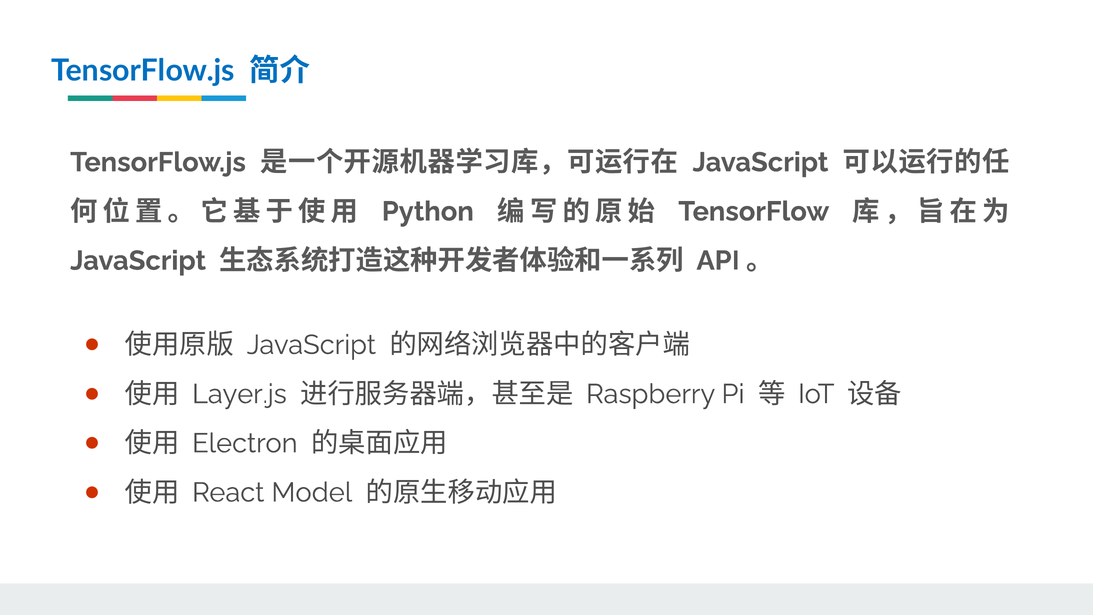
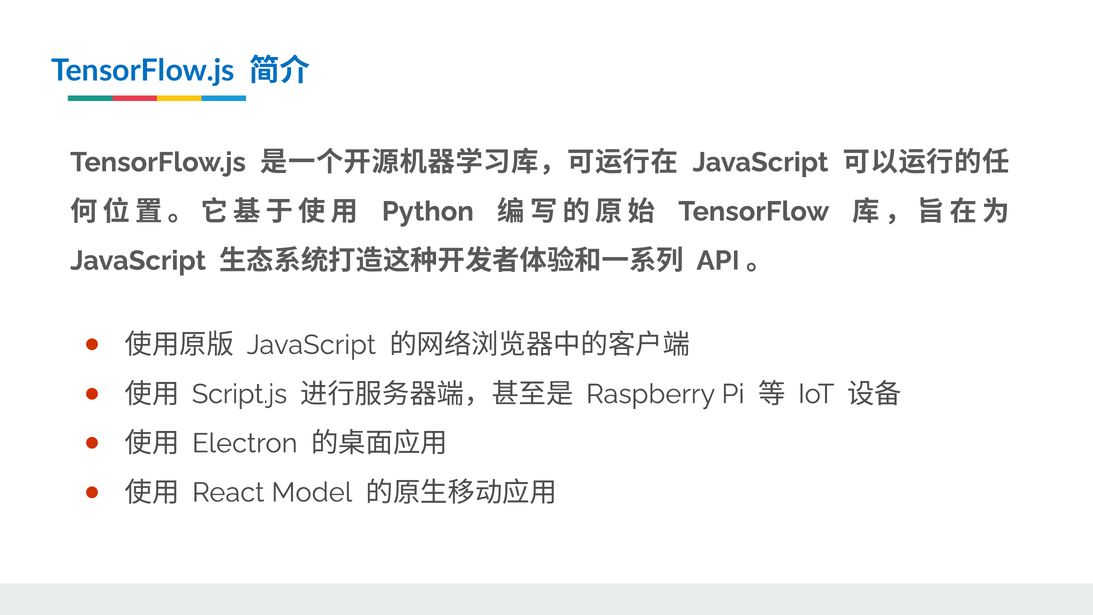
Layer.js: Layer.js -> Script.js (239, 394)
